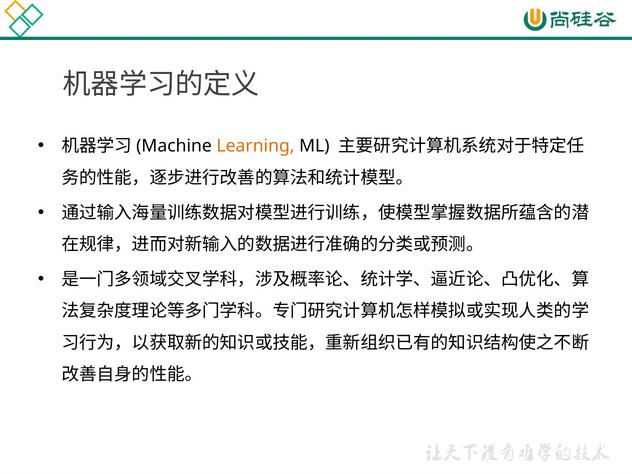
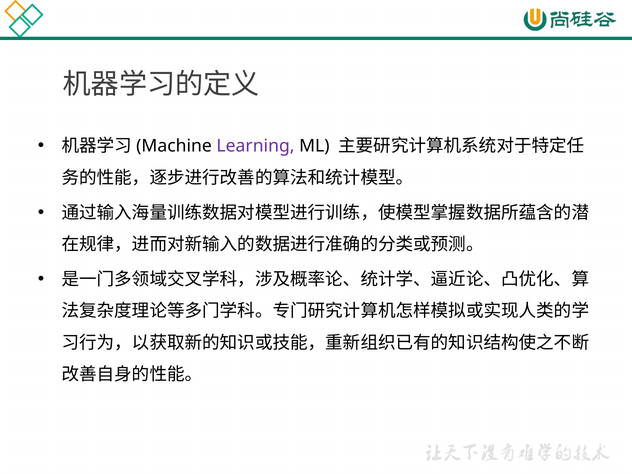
Learning colour: orange -> purple (256, 146)
